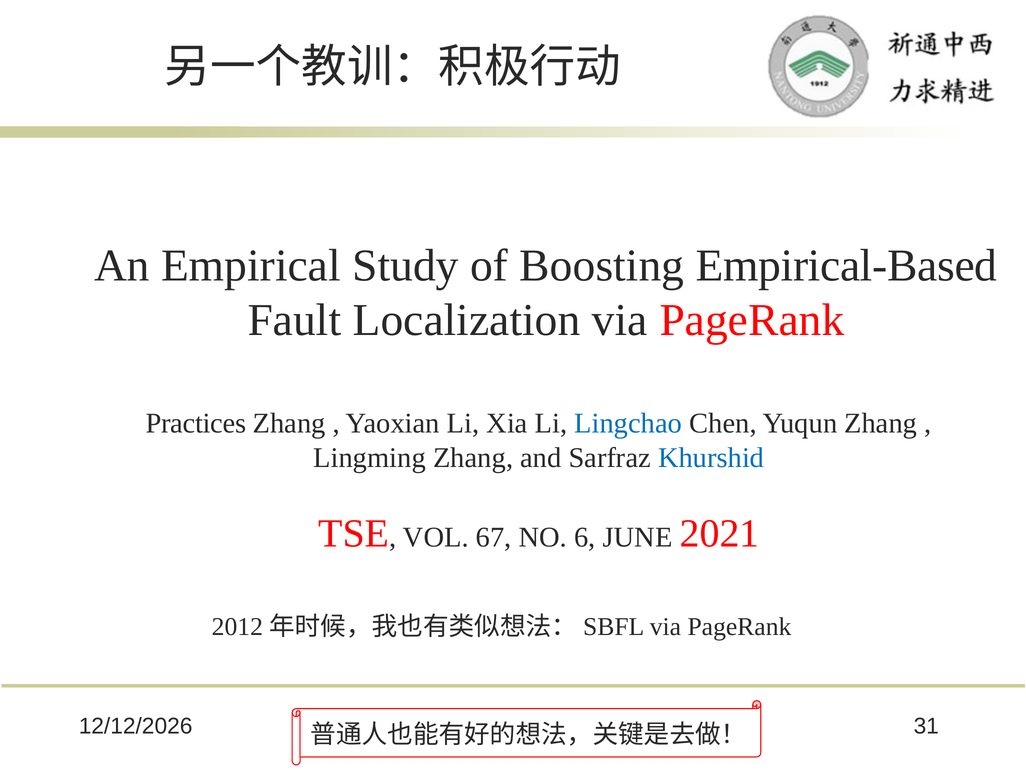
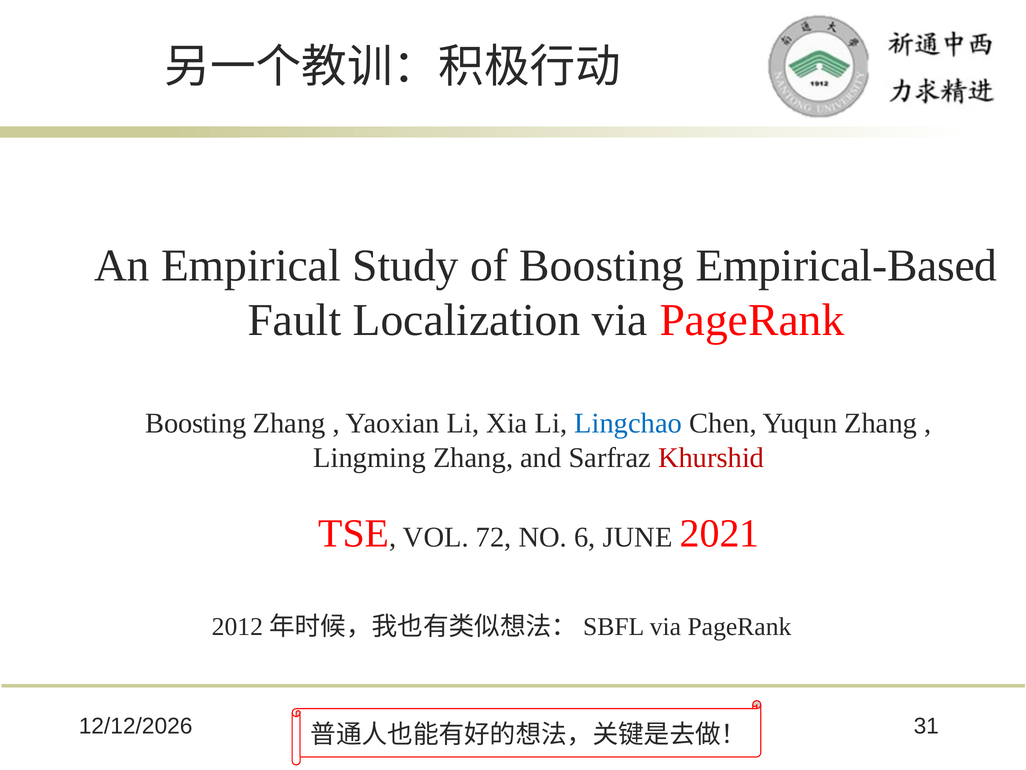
Practices: Practices -> Boosting (196, 423)
Khurshid colour: blue -> red (711, 457)
67: 67 -> 72 (494, 537)
